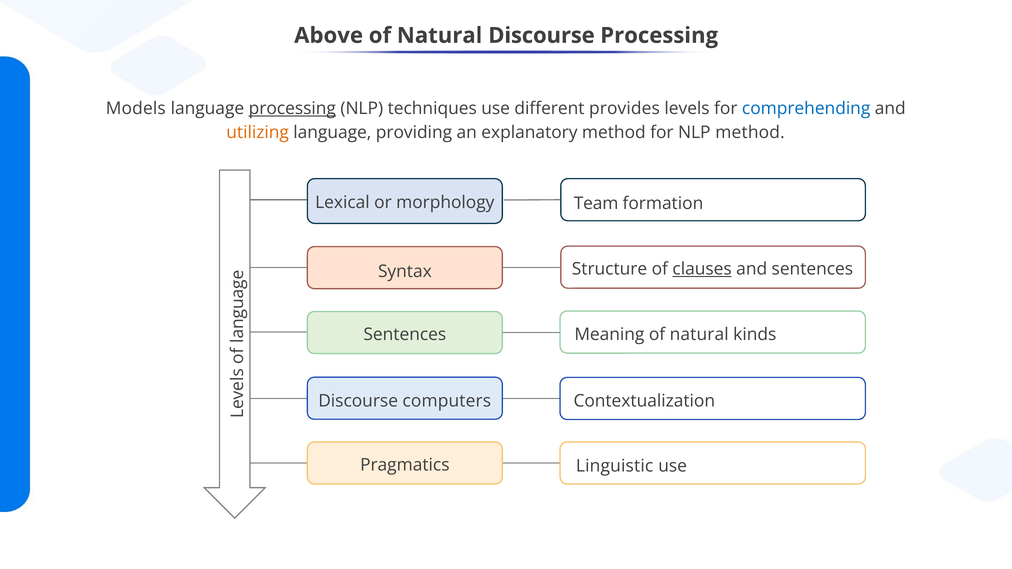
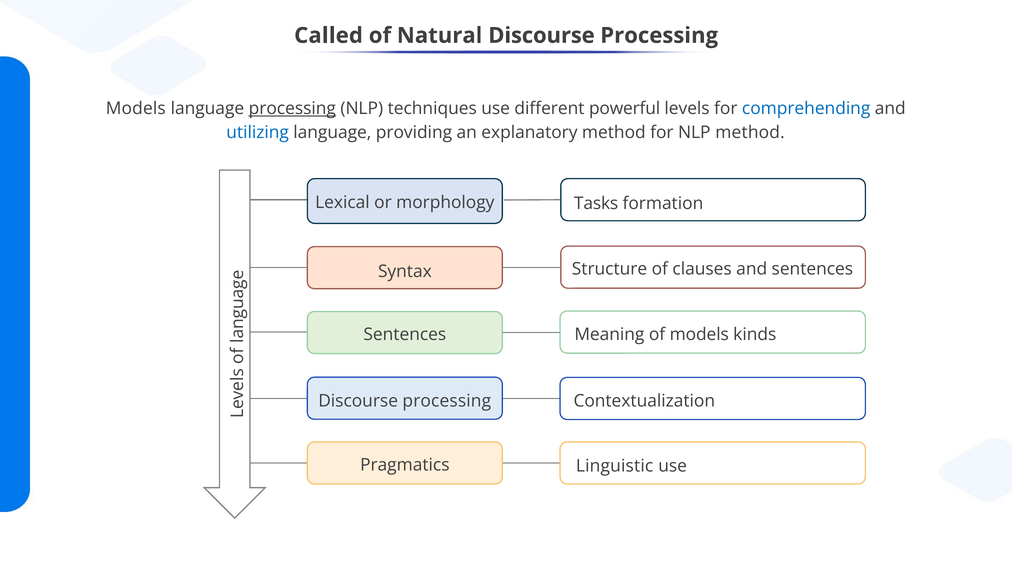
Above: Above -> Called (329, 36)
provides: provides -> powerful (625, 109)
utilizing colour: orange -> blue (258, 133)
Team: Team -> Tasks (596, 204)
clauses underline: present -> none (702, 269)
Meaning of natural: natural -> models (699, 335)
computers: computers -> processing (447, 401)
